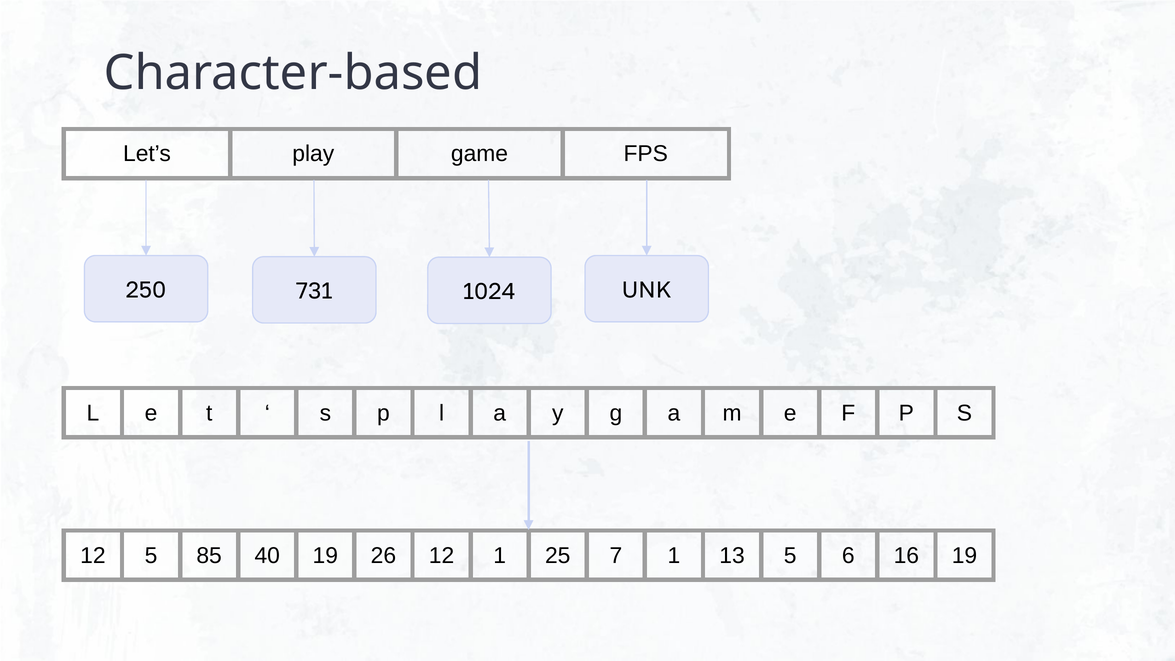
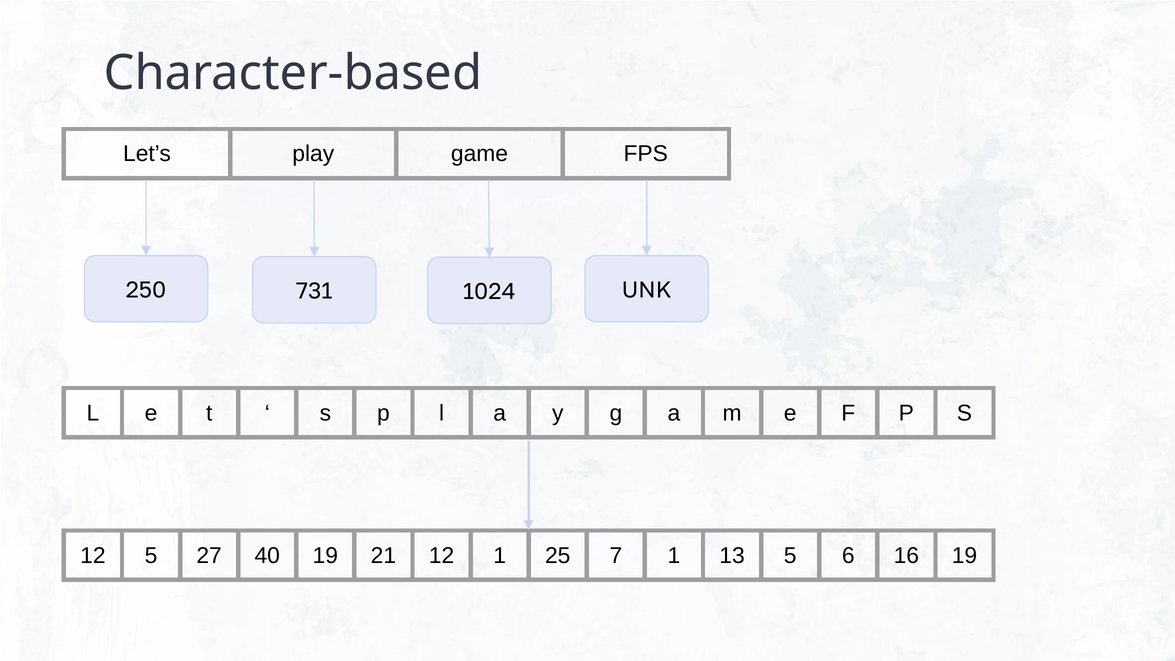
85: 85 -> 27 (209, 555)
26: 26 -> 21 (383, 555)
